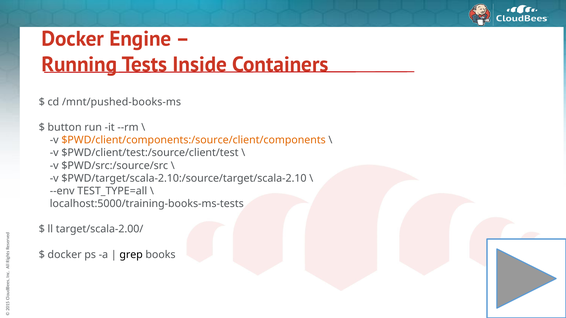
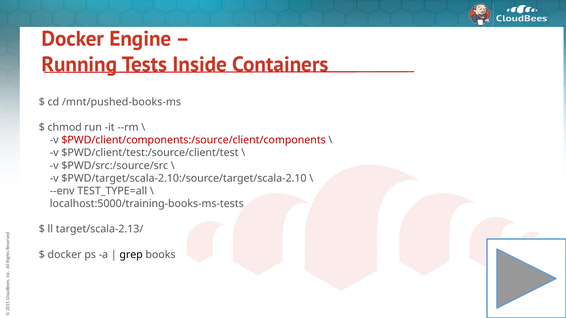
button: button -> chmod (65, 128)
$PWD/client/components:/source/client/components colour: orange -> red (194, 140)
target/scala-2.00/: target/scala-2.00/ -> target/scala-2.13/ (100, 229)
